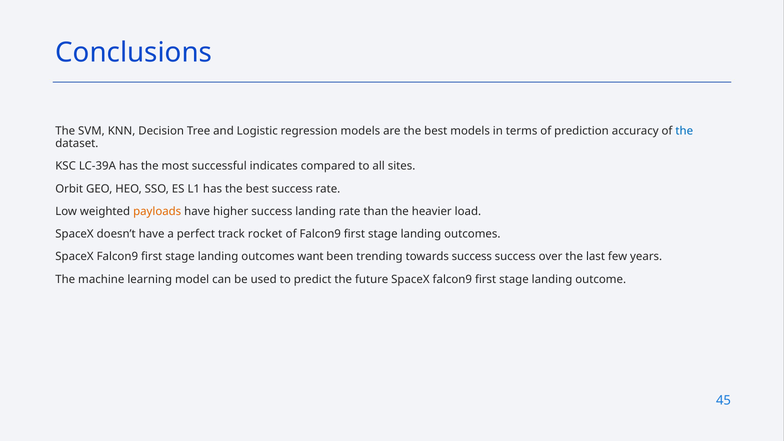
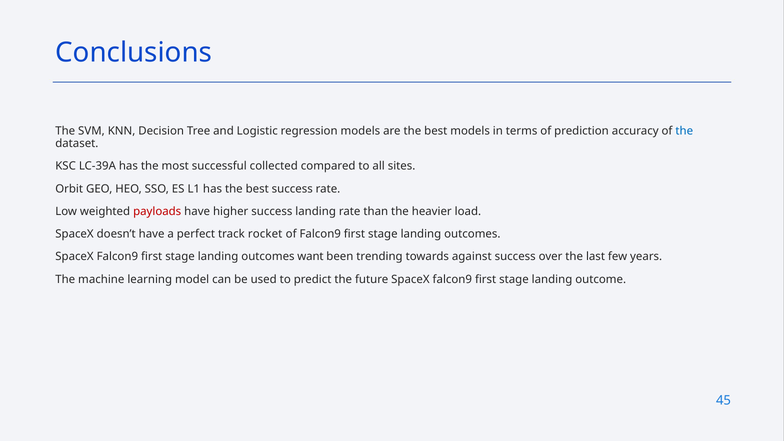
indicates: indicates -> collected (274, 166)
payloads colour: orange -> red (157, 211)
towards success: success -> against (472, 257)
